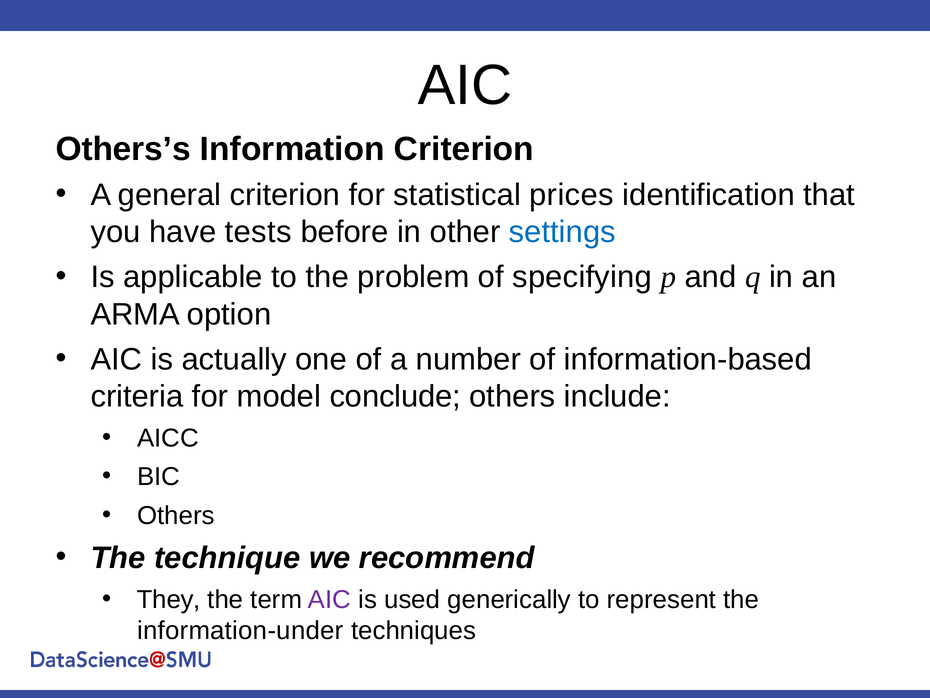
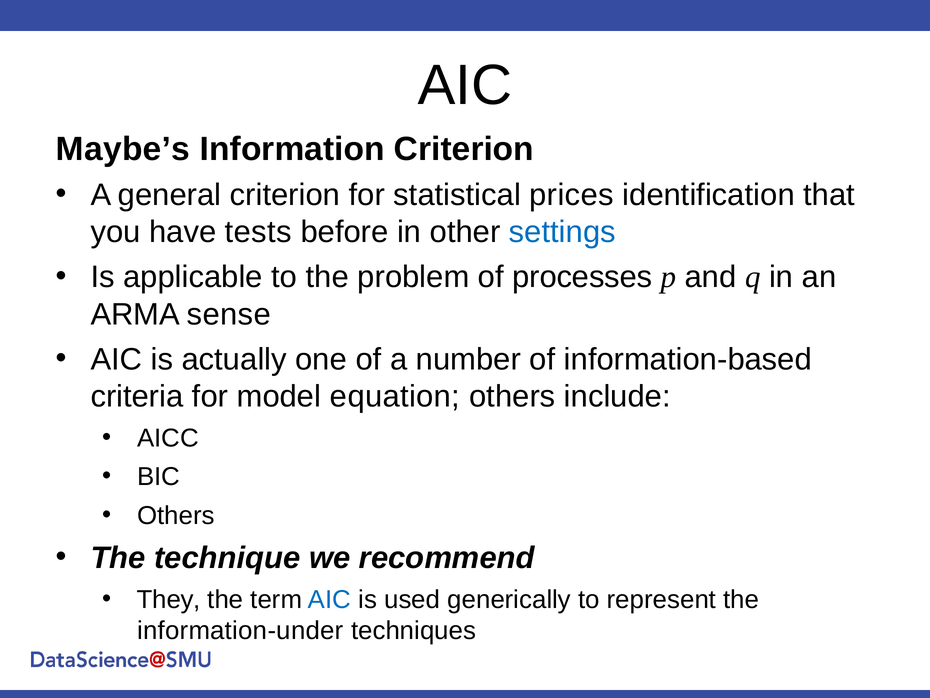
Others’s: Others’s -> Maybe’s (123, 149)
specifying: specifying -> processes (582, 277)
option: option -> sense (229, 314)
conclude: conclude -> equation (395, 396)
AIC colour: purple -> blue (330, 599)
